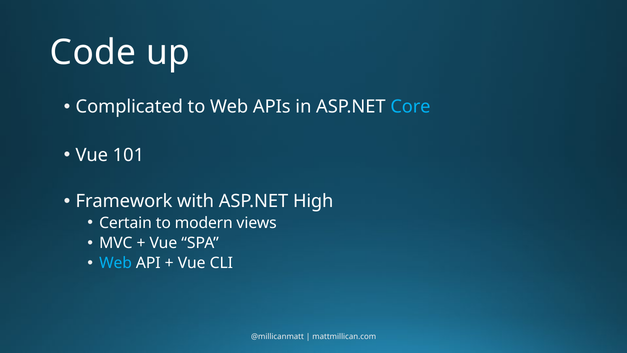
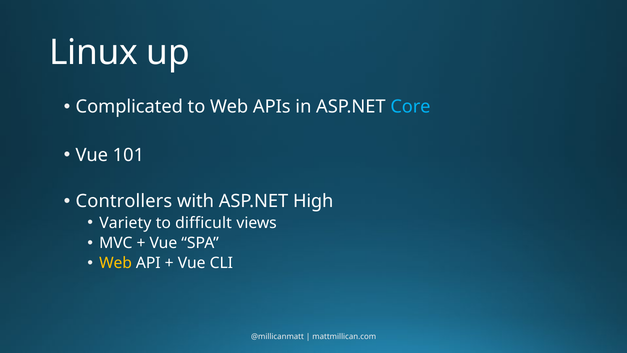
Code: Code -> Linux (93, 53)
Framework: Framework -> Controllers (124, 201)
Certain: Certain -> Variety (125, 223)
modern: modern -> difficult (204, 223)
Web colour: light blue -> yellow (116, 263)
